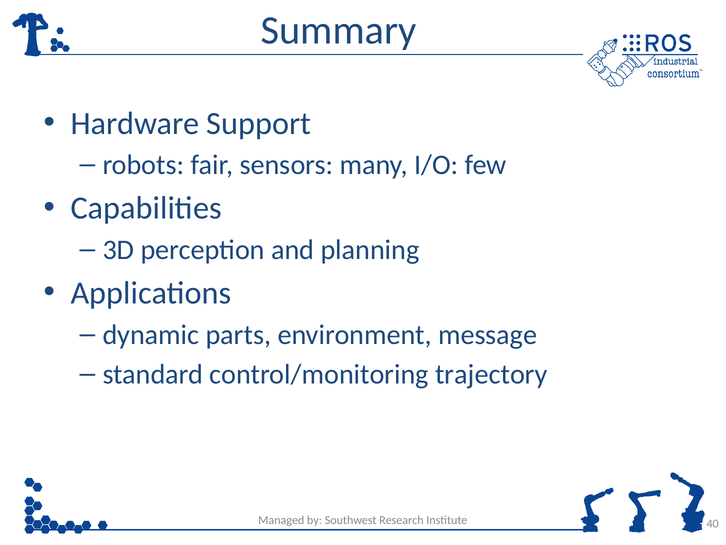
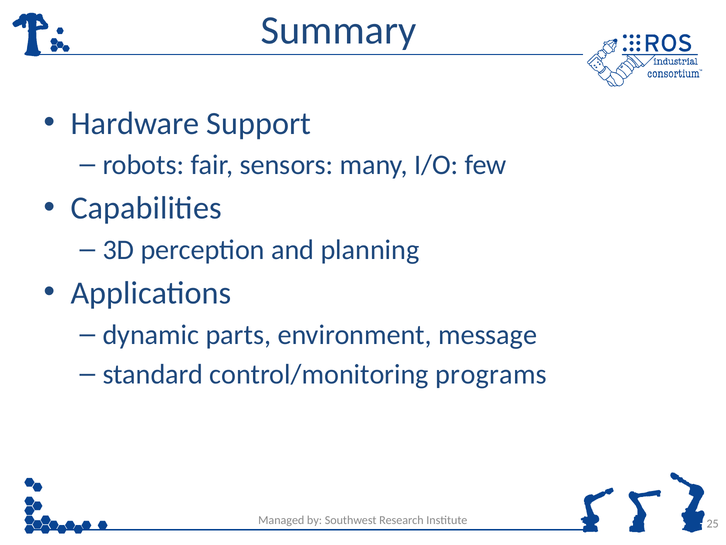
trajectory: trajectory -> programs (491, 374)
40: 40 -> 25 (713, 523)
